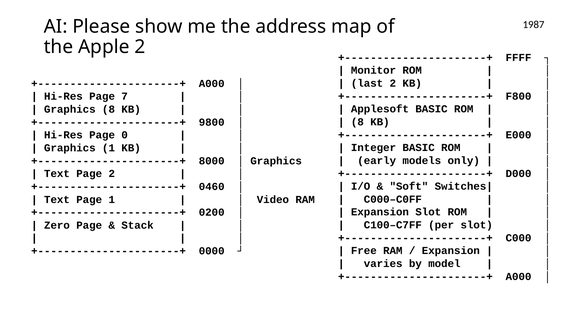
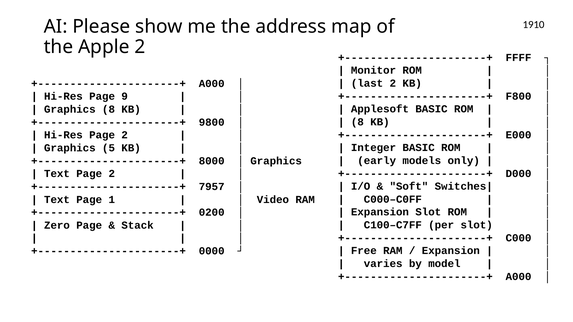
1987: 1987 -> 1910 (534, 25)
7: 7 -> 9 (125, 97)
Hi-Res Page 0: 0 -> 2 (125, 135)
Graphics 1: 1 -> 5 (109, 148)
0460: 0460 -> 7957 (212, 187)
